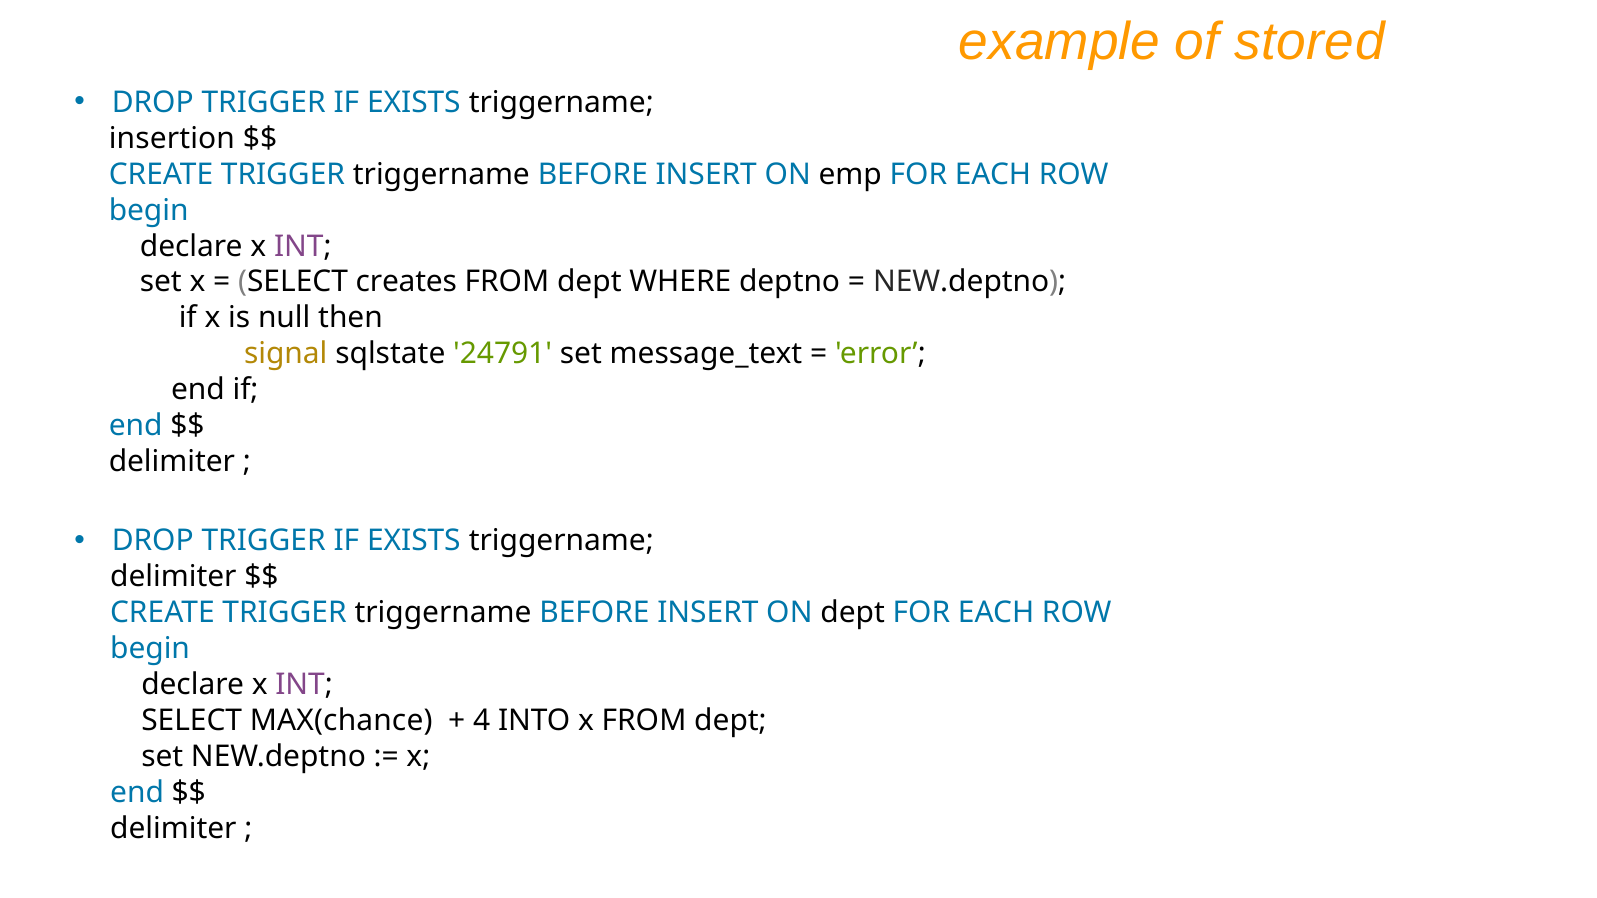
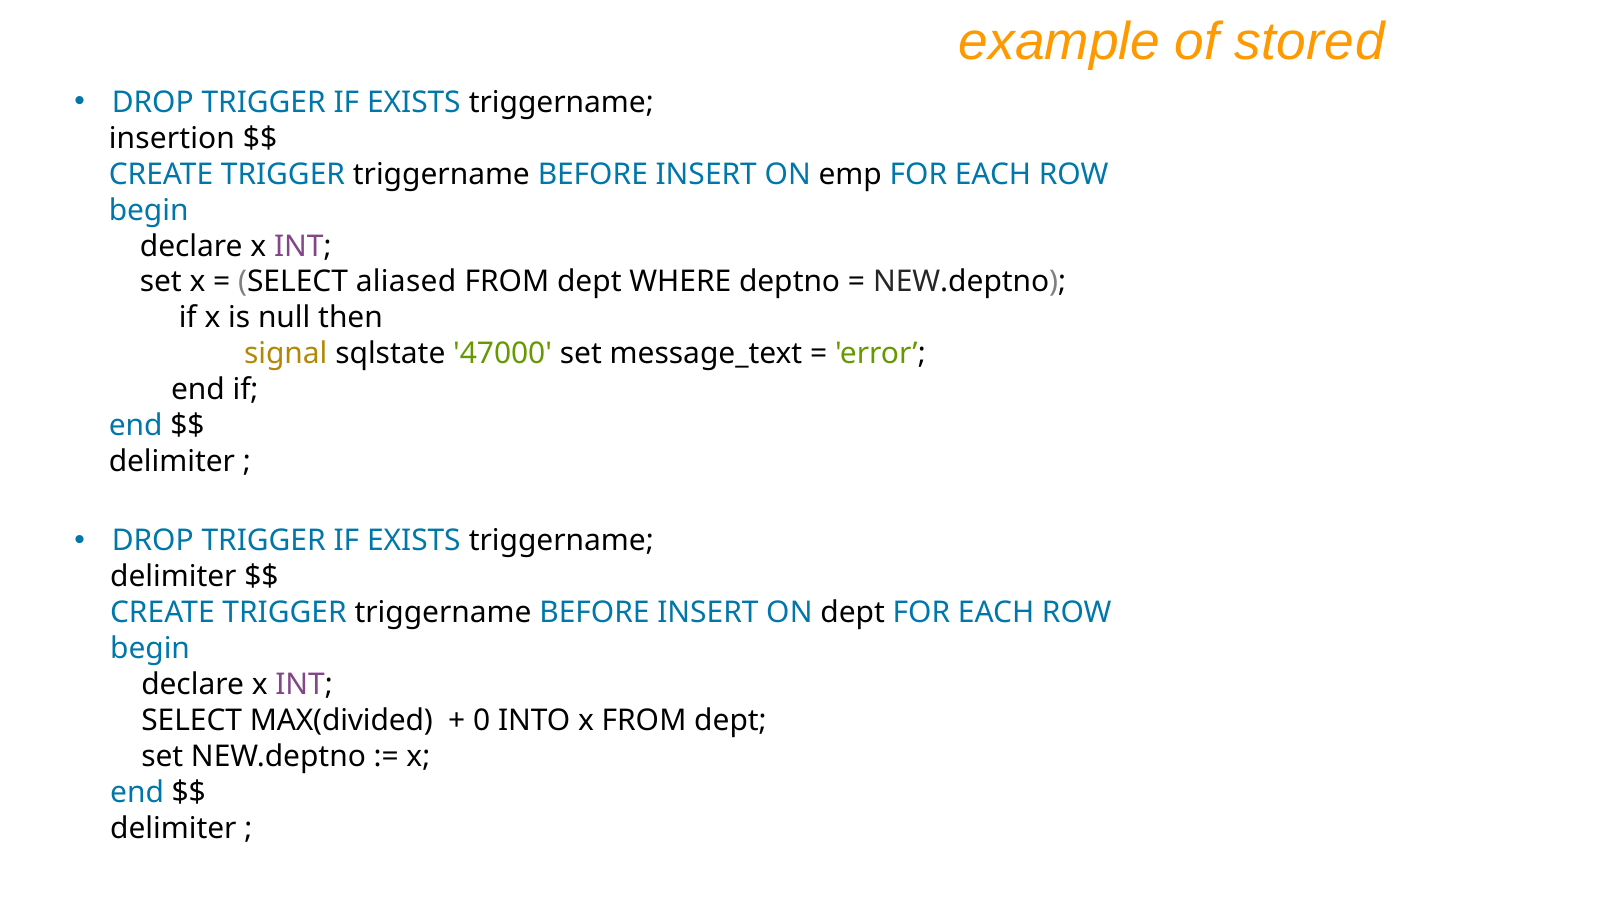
creates: creates -> aliased (406, 282)
24791: 24791 -> 47000 (503, 354)
MAX(chance: MAX(chance -> MAX(divided (341, 721)
4: 4 -> 0 (482, 721)
